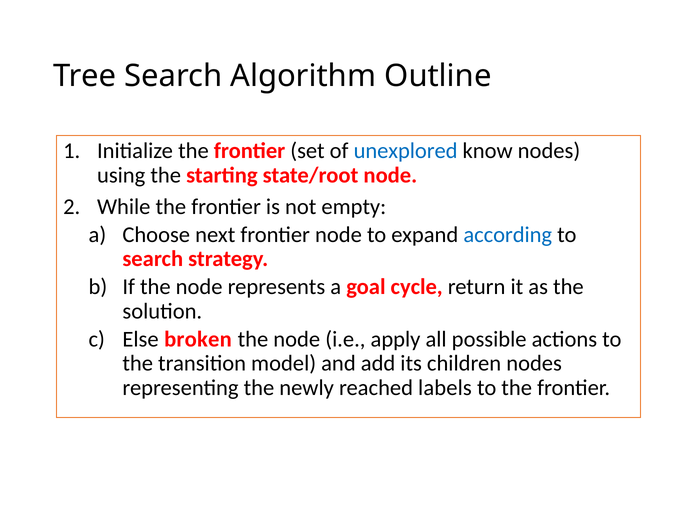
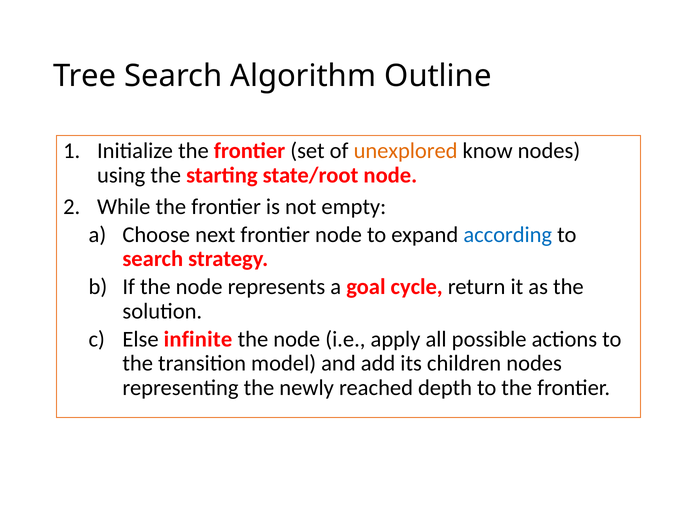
unexplored colour: blue -> orange (406, 151)
broken: broken -> infinite (198, 339)
labels: labels -> depth (445, 388)
